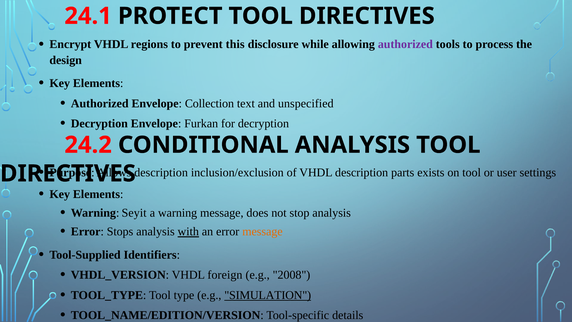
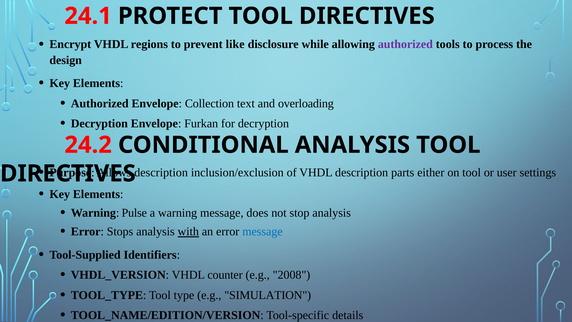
this: this -> like (235, 44)
unspecified: unspecified -> overloading (306, 103)
exists: exists -> either (431, 172)
Seyit: Seyit -> Pulse (134, 213)
message colour: orange -> blue (262, 232)
foreign: foreign -> counter (225, 275)
SIMULATION underline: present -> none (268, 295)
